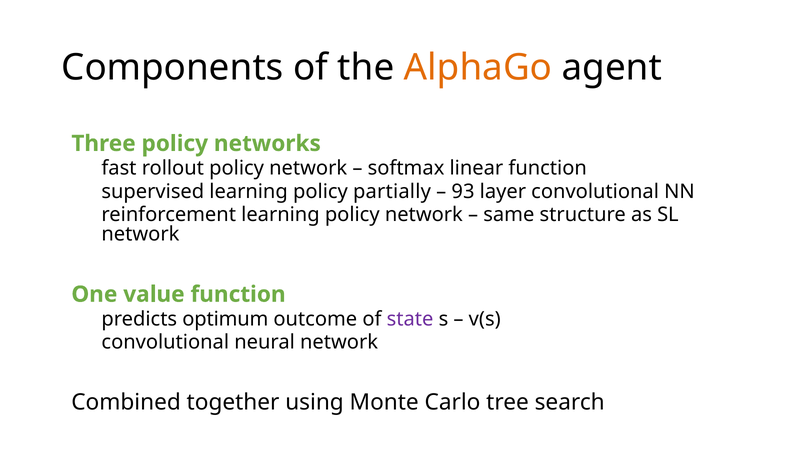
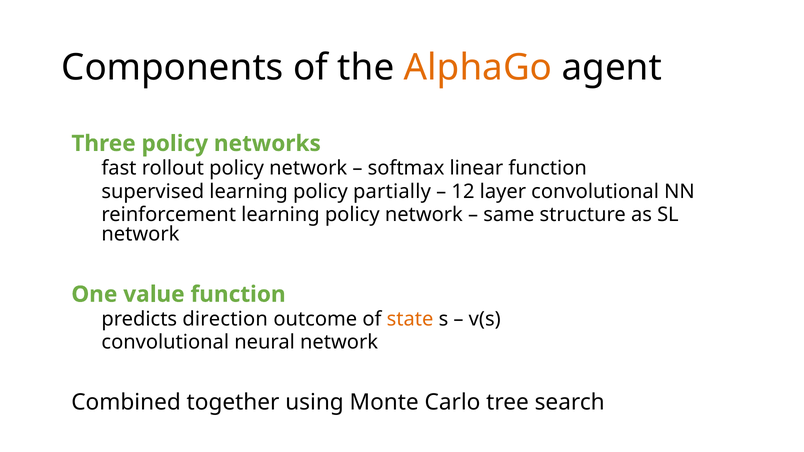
93: 93 -> 12 (463, 191)
optimum: optimum -> direction (225, 319)
state colour: purple -> orange (410, 319)
